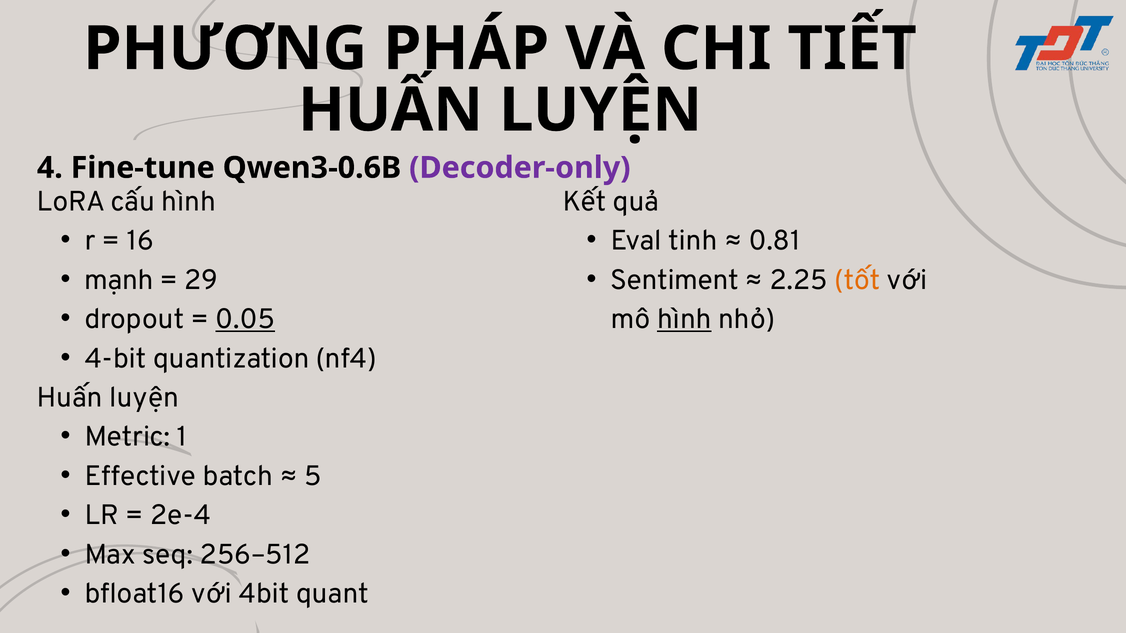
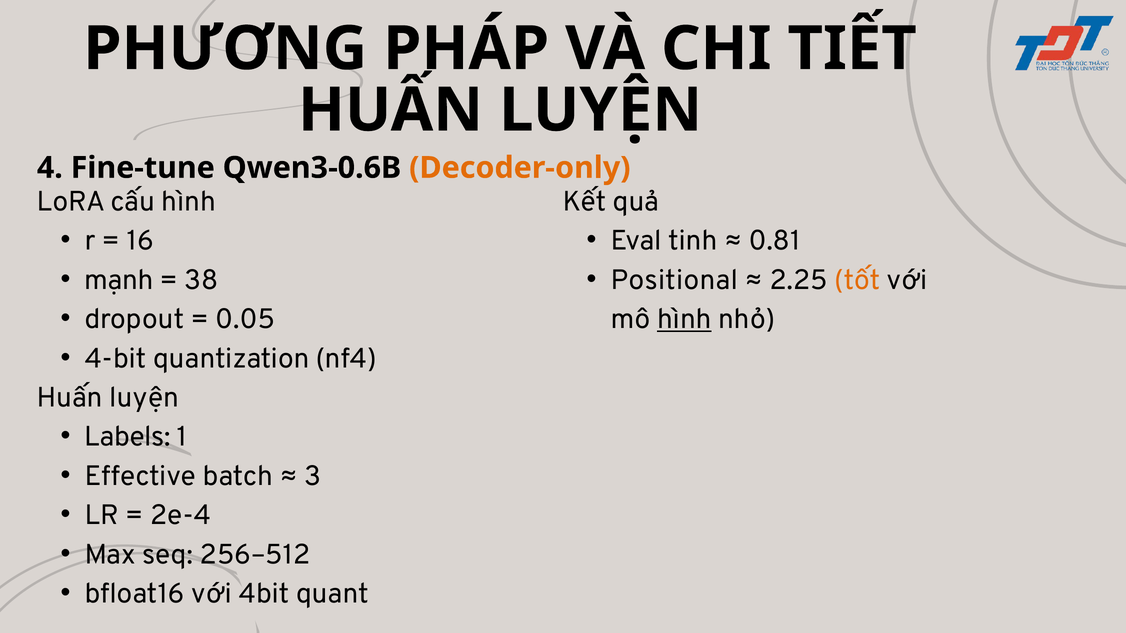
Decoder-only colour: purple -> orange (520, 168)
29: 29 -> 38 (201, 280)
Sentiment: Sentiment -> Positional (674, 280)
0.05 underline: present -> none (245, 319)
Metric: Metric -> Labels (127, 437)
5: 5 -> 3 (313, 476)
